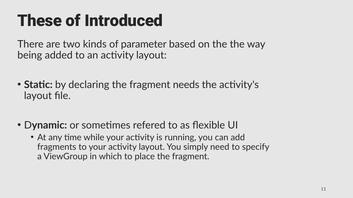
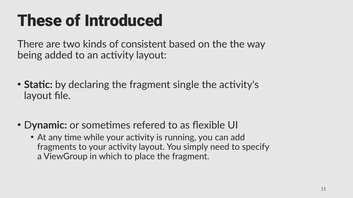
parameter: parameter -> consistent (144, 44)
needs: needs -> single (186, 85)
